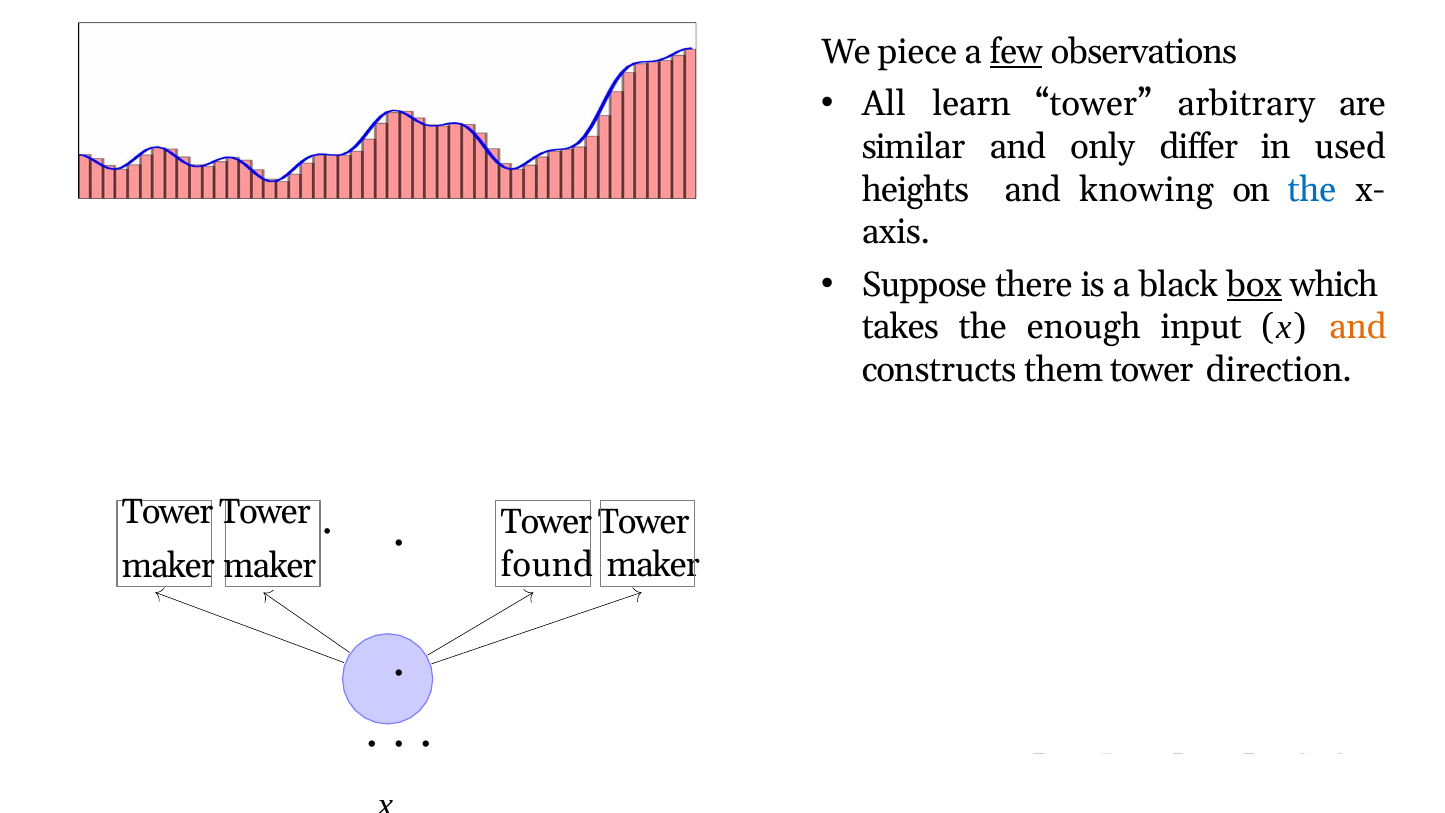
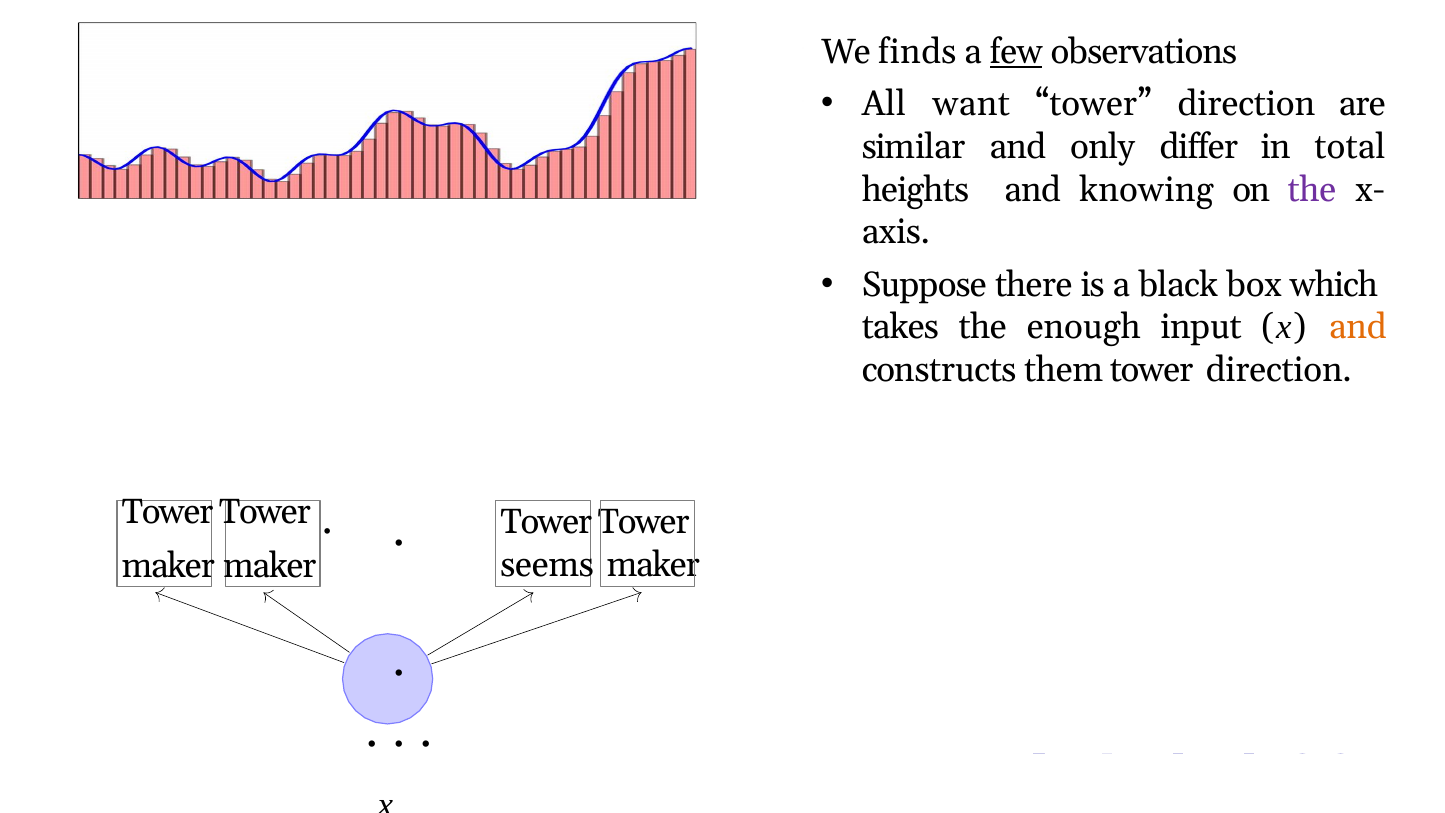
piece: piece -> finds (917, 52)
learn: learn -> want (971, 104)
arbitrary: arbitrary -> direction (1246, 104)
used: used -> total (1350, 147)
the colour: blue -> purple (1312, 189)
box underline: present -> none (1254, 285)
found: found -> seems (547, 565)
